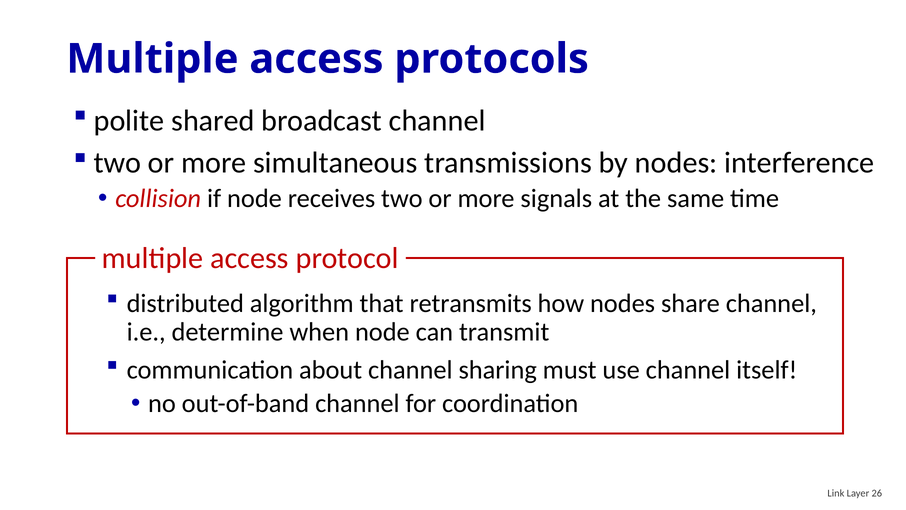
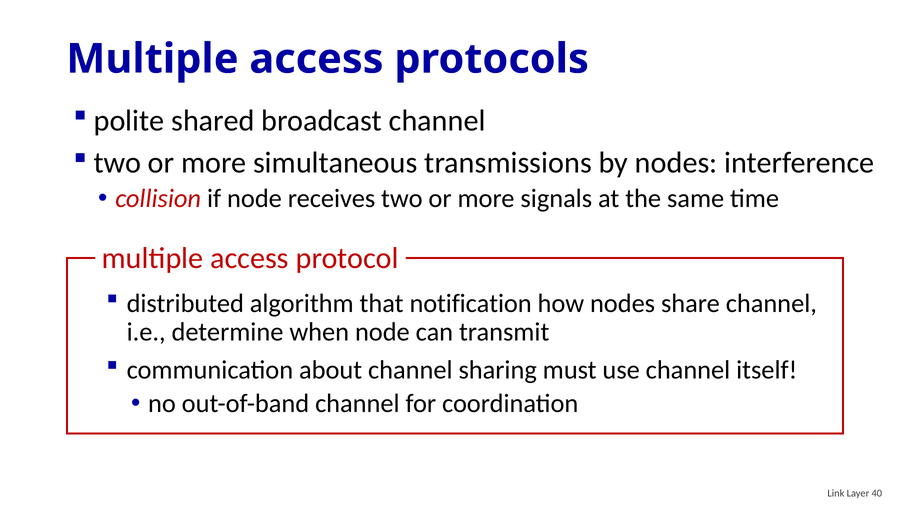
retransmits: retransmits -> notification (471, 303)
26: 26 -> 40 (877, 493)
